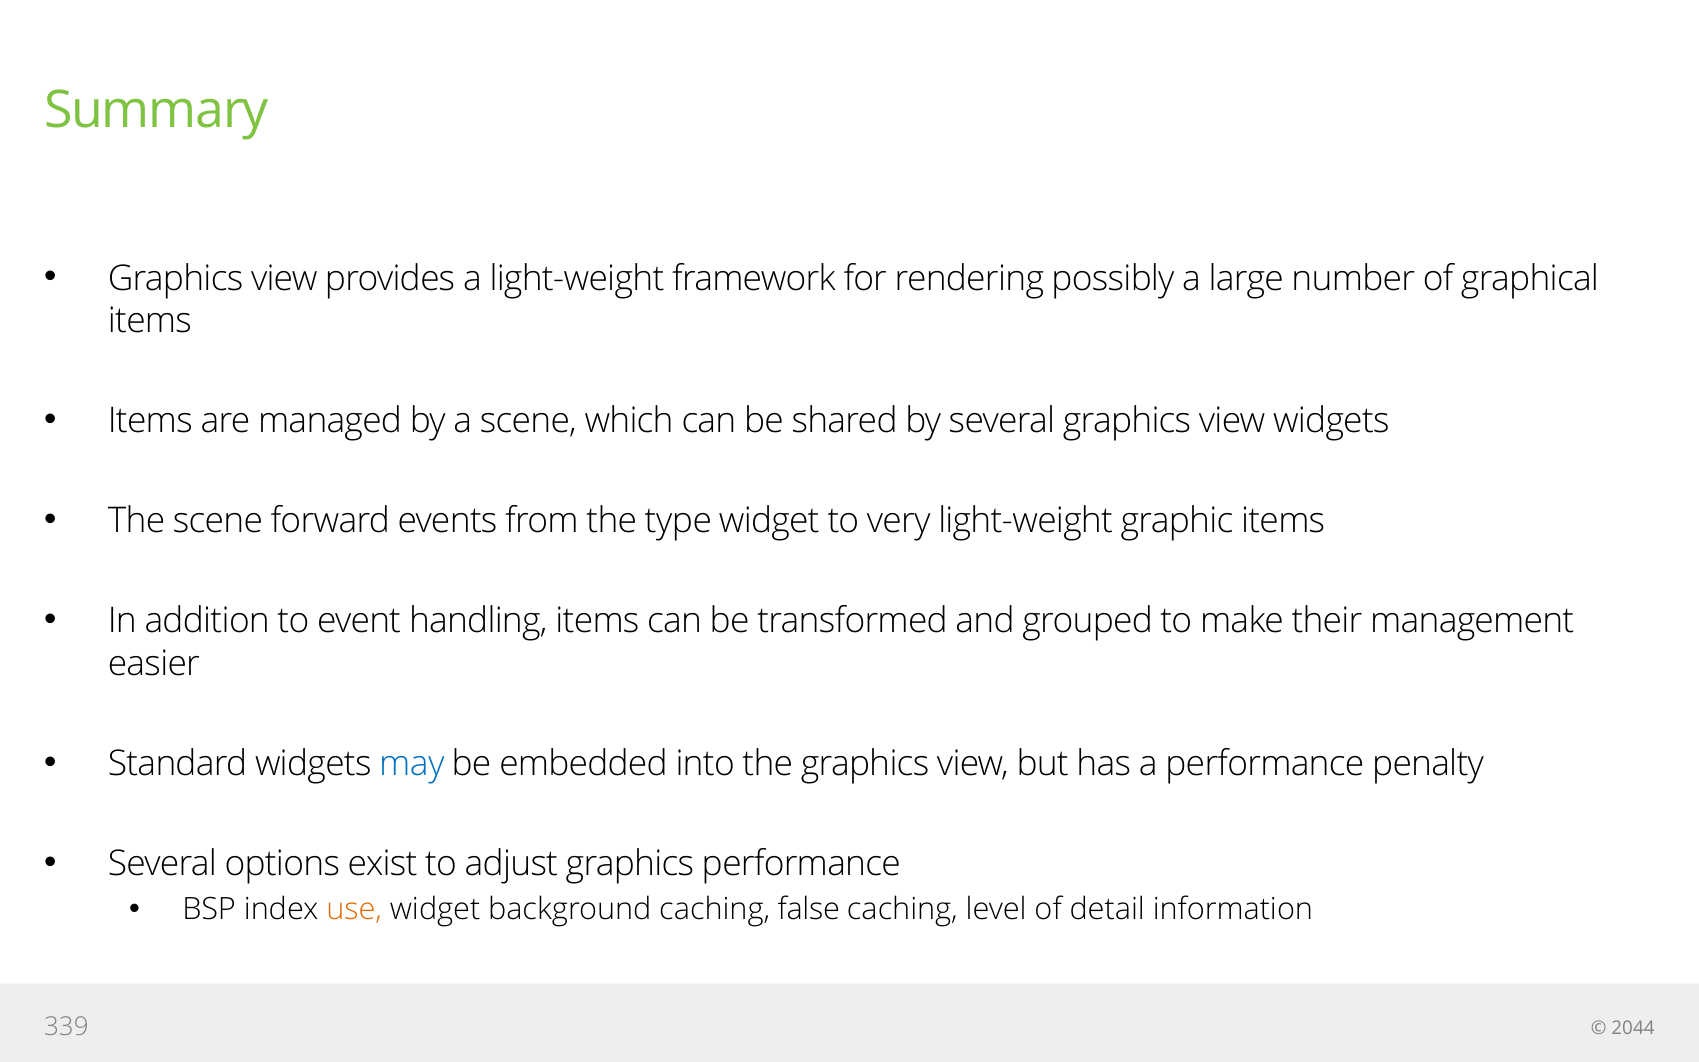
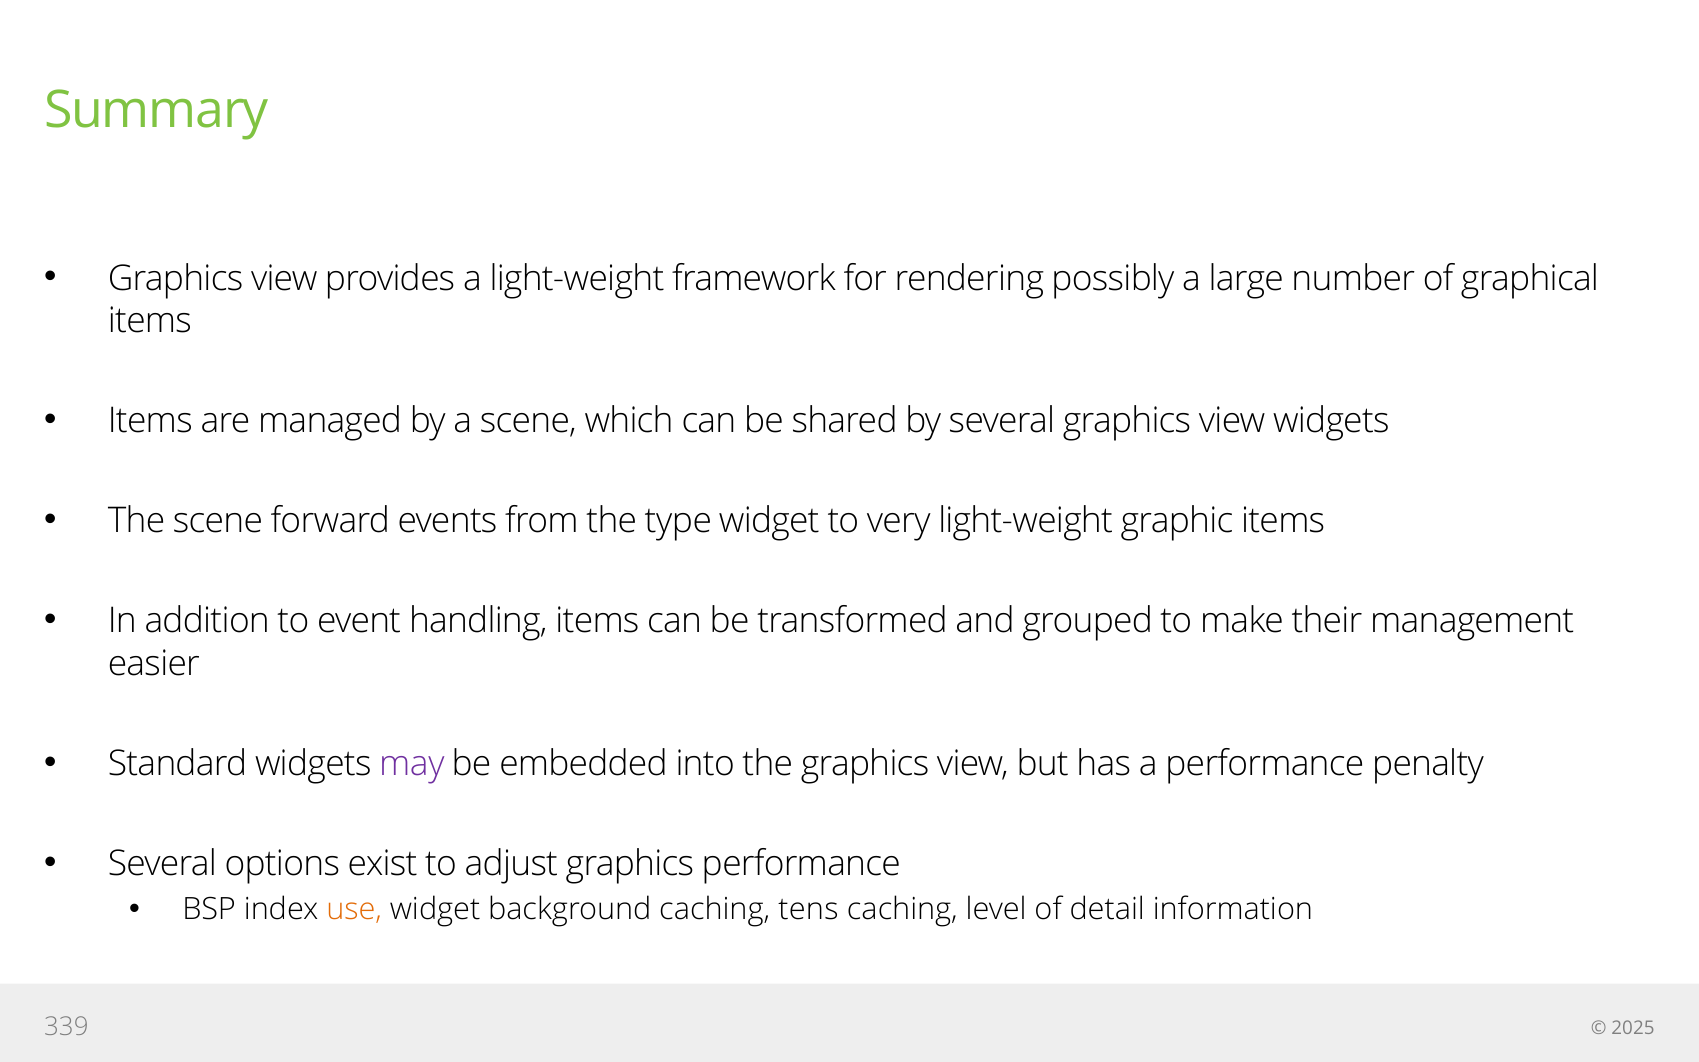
may colour: blue -> purple (412, 764)
false: false -> tens (808, 910)
2044: 2044 -> 2025 (1633, 1028)
